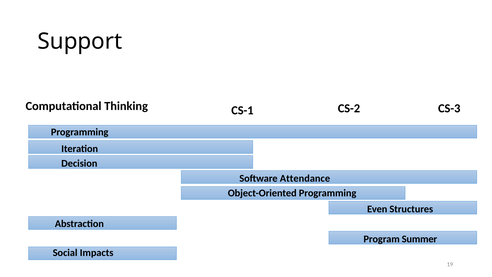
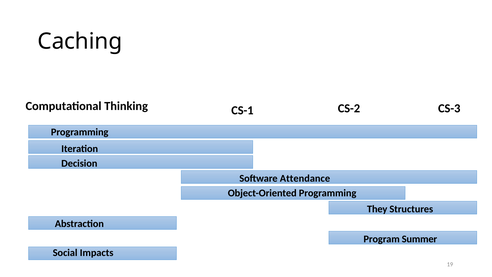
Support: Support -> Caching (80, 41)
Even: Even -> They (377, 209)
